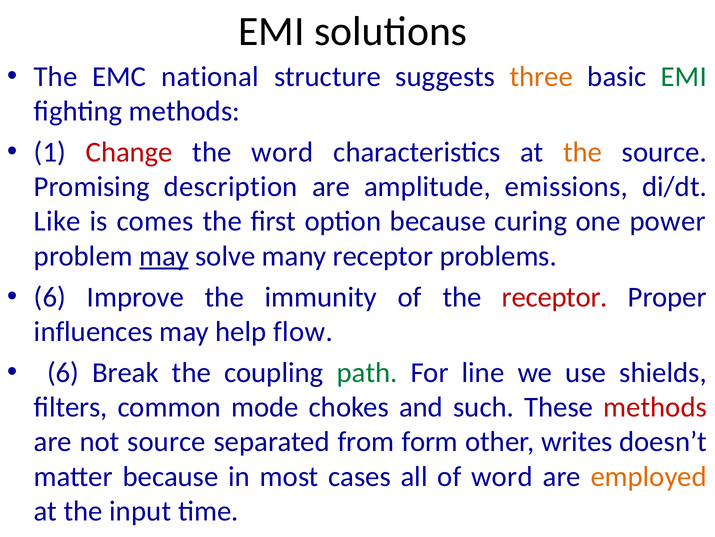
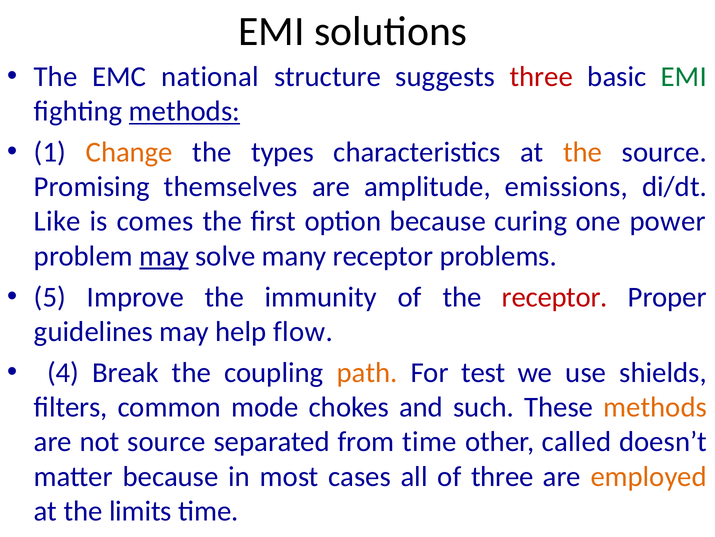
three colour: orange -> red (541, 76)
methods underline: none -> present (184, 111)
Change colour: red -> orange (129, 152)
the word: word -> types (282, 152)
description: description -> themselves (231, 187)
6: 6 -> 5 (50, 297)
influences: influences -> guidelines (93, 331)
6: 6 -> 4 (63, 372)
path colour: green -> orange (367, 372)
line: line -> test (483, 372)
methods colour: red -> orange (655, 407)
from form: form -> time (429, 441)
writes: writes -> called (577, 441)
of word: word -> three (502, 476)
input: input -> limits (140, 510)
